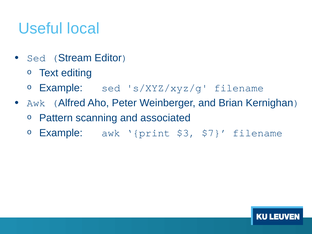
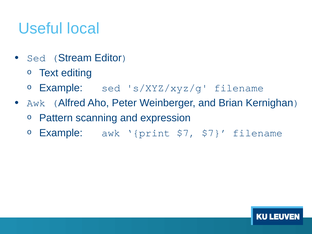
associated: associated -> expression (166, 118)
print $3: $3 -> $7 (186, 133)
